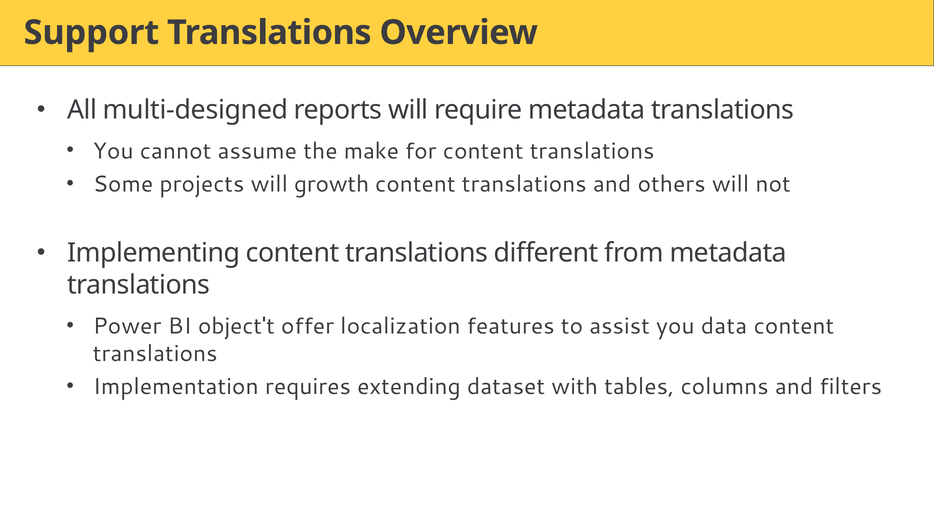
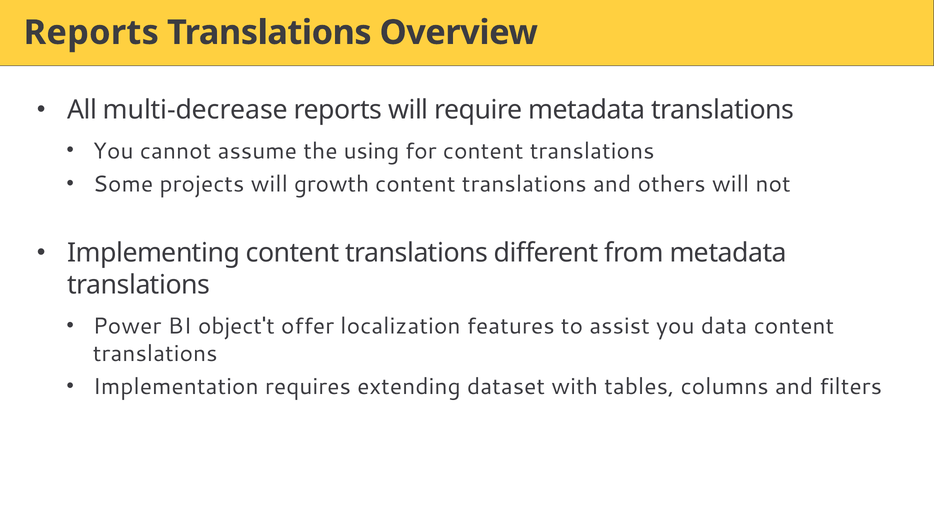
Support: Support -> Reports (91, 33)
multi-designed: multi-designed -> multi-decrease (195, 110)
make: make -> using (371, 151)
